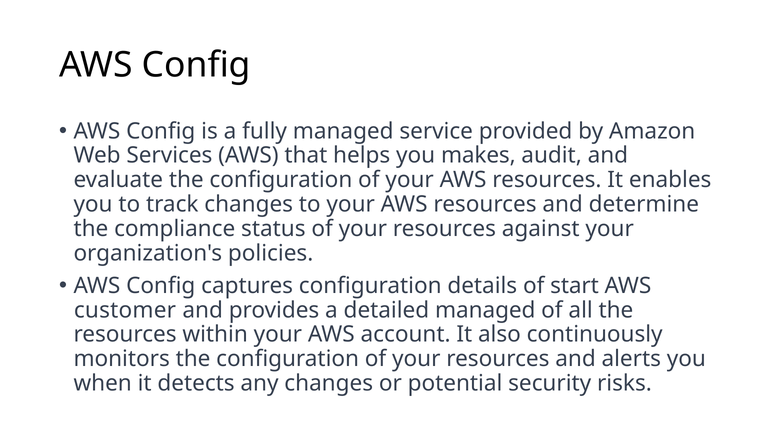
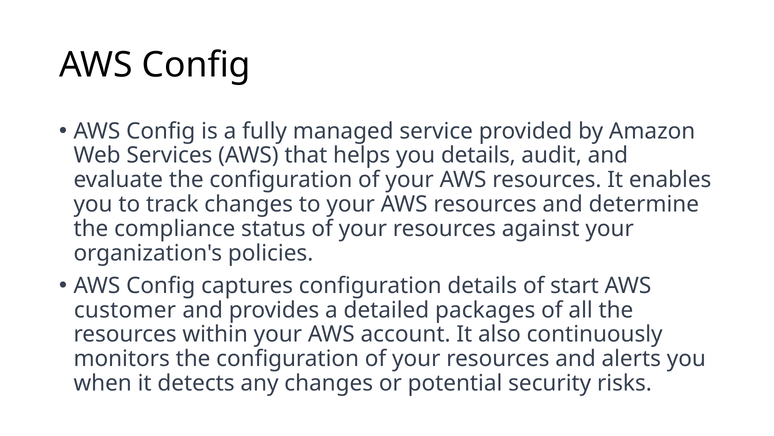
you makes: makes -> details (478, 155)
detailed managed: managed -> packages (485, 310)
